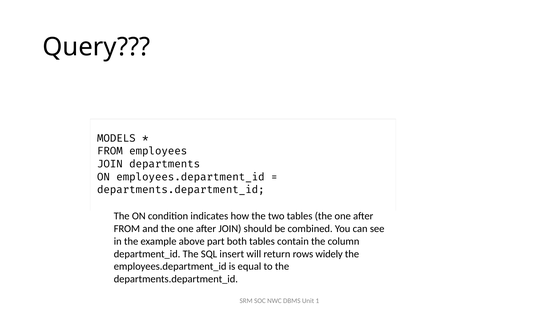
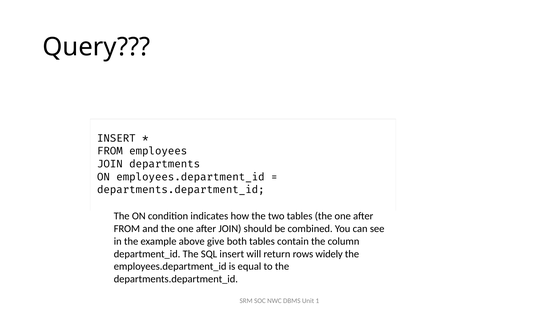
MODELS: MODELS -> INSERT (116, 138)
part: part -> give (216, 241)
